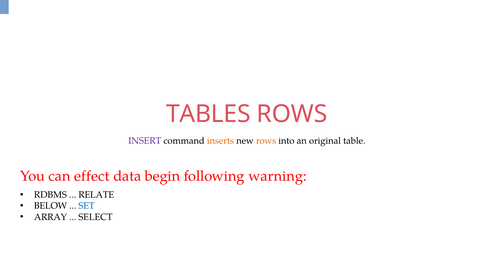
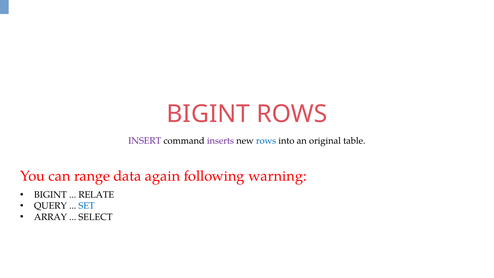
TABLES: TABLES -> BIGINT (208, 114)
inserts colour: orange -> purple (220, 141)
rows colour: orange -> blue (266, 141)
effect: effect -> range (92, 176)
begin: begin -> again (162, 176)
RDBMS: RDBMS -> BIGINT (50, 195)
BELOW: BELOW -> QUERY (50, 206)
